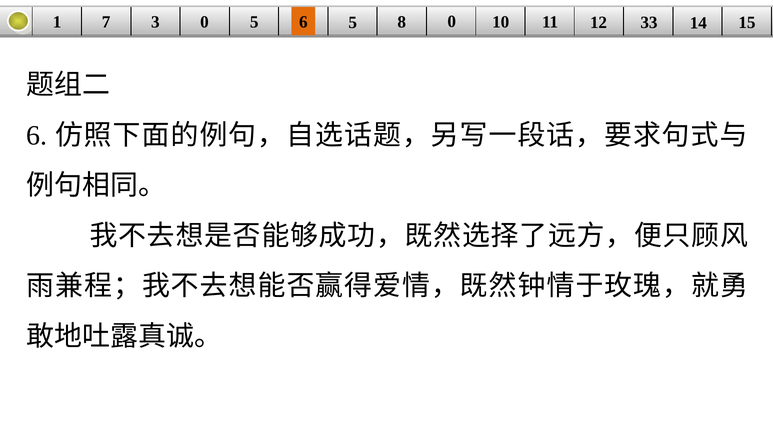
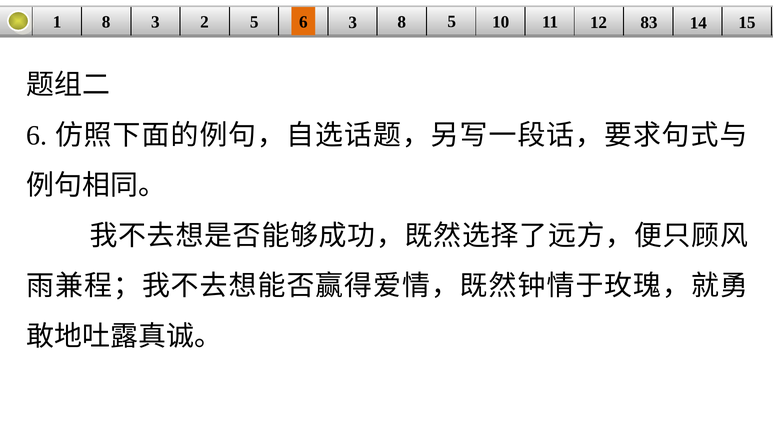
1 7: 7 -> 8 (106, 22)
3 0: 0 -> 2 (205, 22)
6 5: 5 -> 3 (353, 23)
8 0: 0 -> 5 (452, 22)
33: 33 -> 83 (649, 23)
